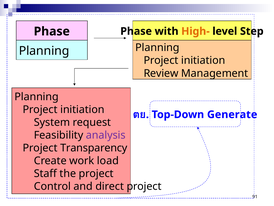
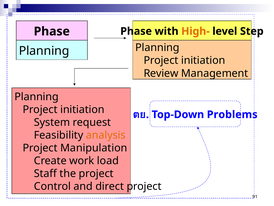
Generate: Generate -> Problems (232, 114)
analysis colour: purple -> orange (106, 135)
Transparency: Transparency -> Manipulation (94, 148)
